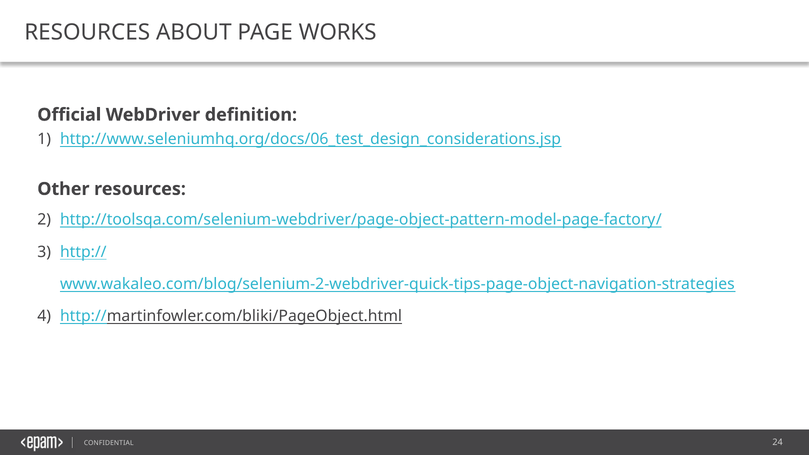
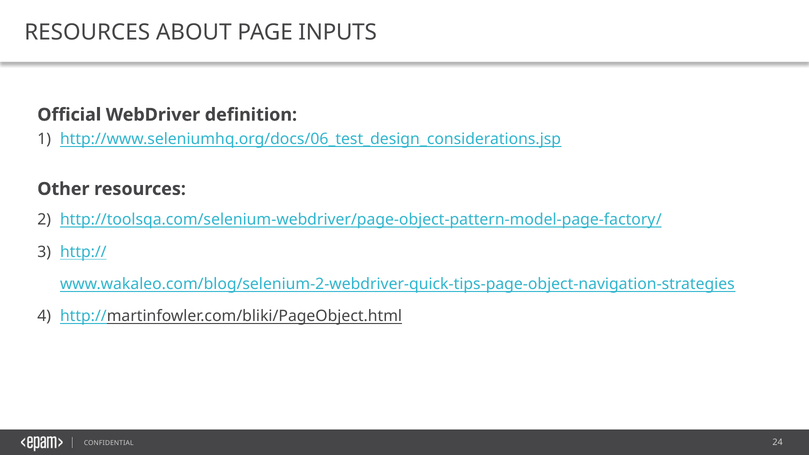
WORKS: WORKS -> INPUTS (338, 32)
